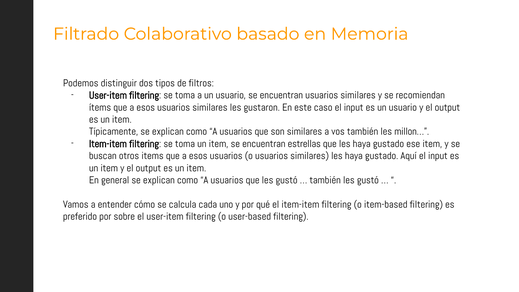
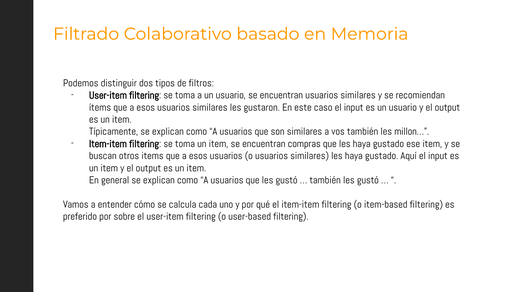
estrellas: estrellas -> compras (304, 144)
